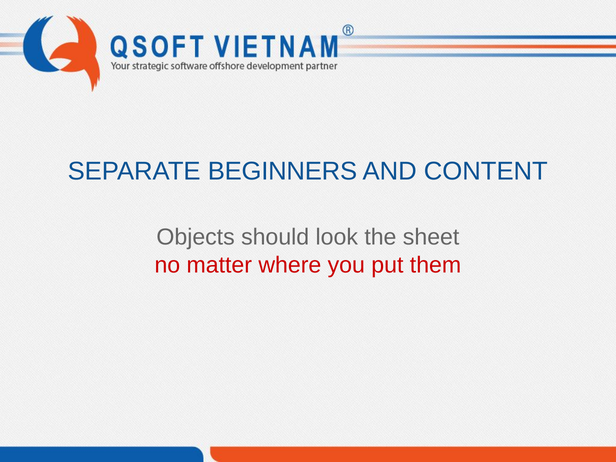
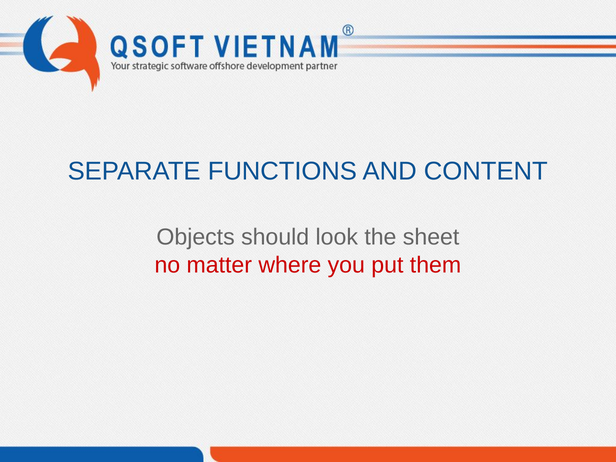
BEGINNERS: BEGINNERS -> FUNCTIONS (282, 171)
